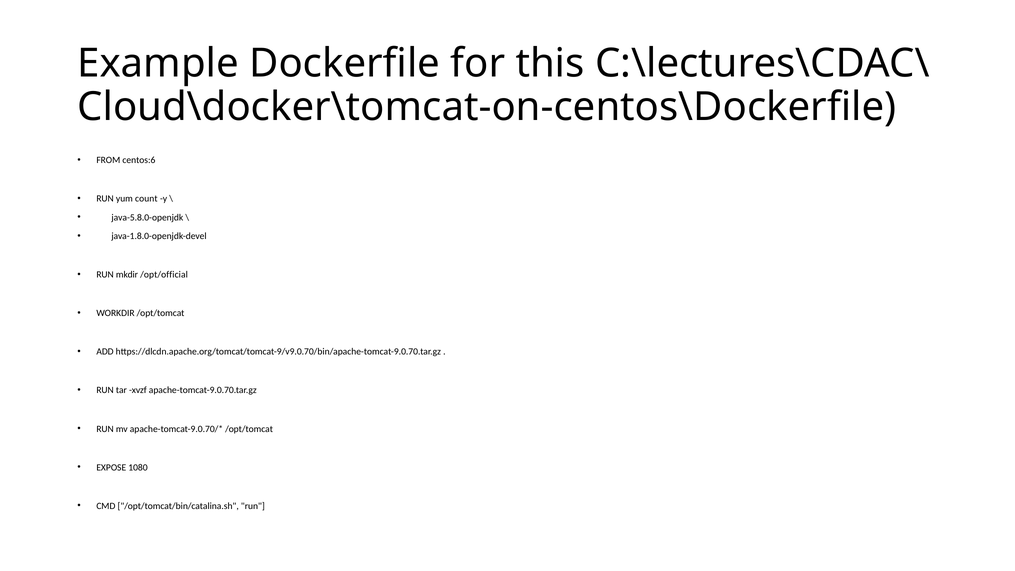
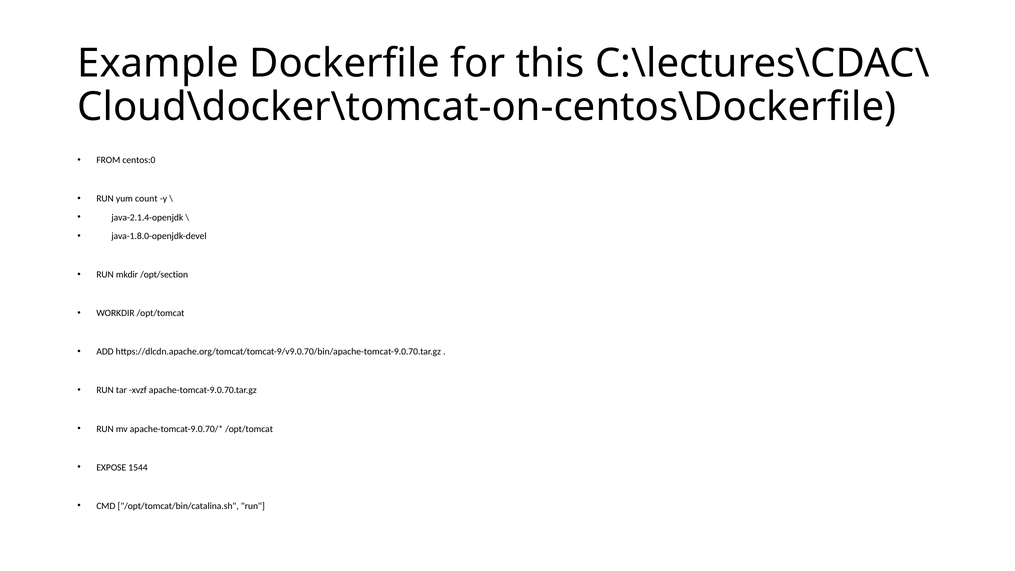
centos:6: centos:6 -> centos:0 (139, 160)
java-5.8.0-openjdk: java-5.8.0-openjdk -> java-2.1.4-openjdk (147, 217)
/opt/official: /opt/official -> /opt/section (164, 275)
1080: 1080 -> 1544 (138, 467)
